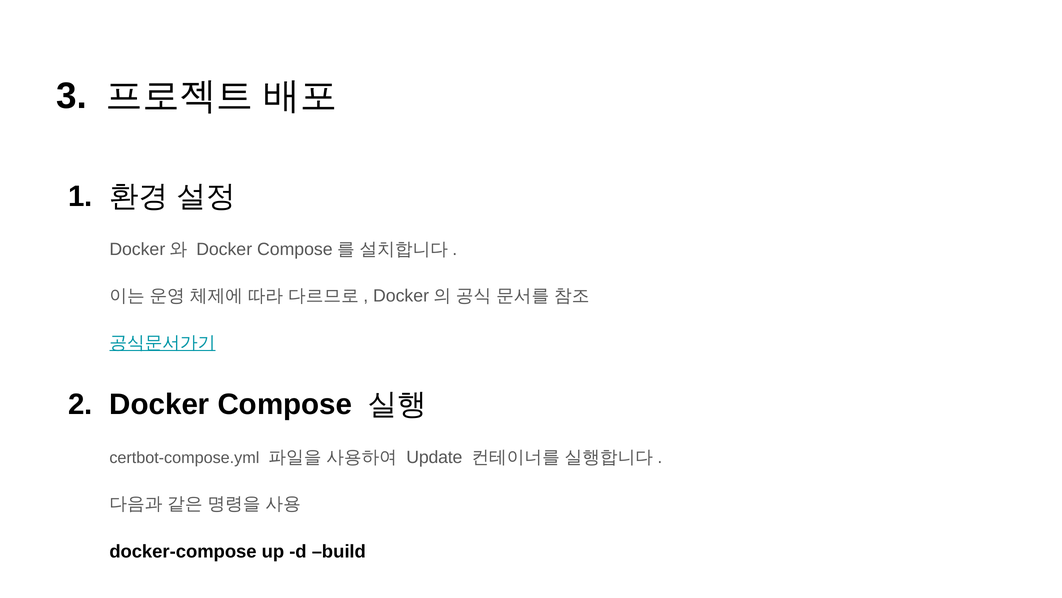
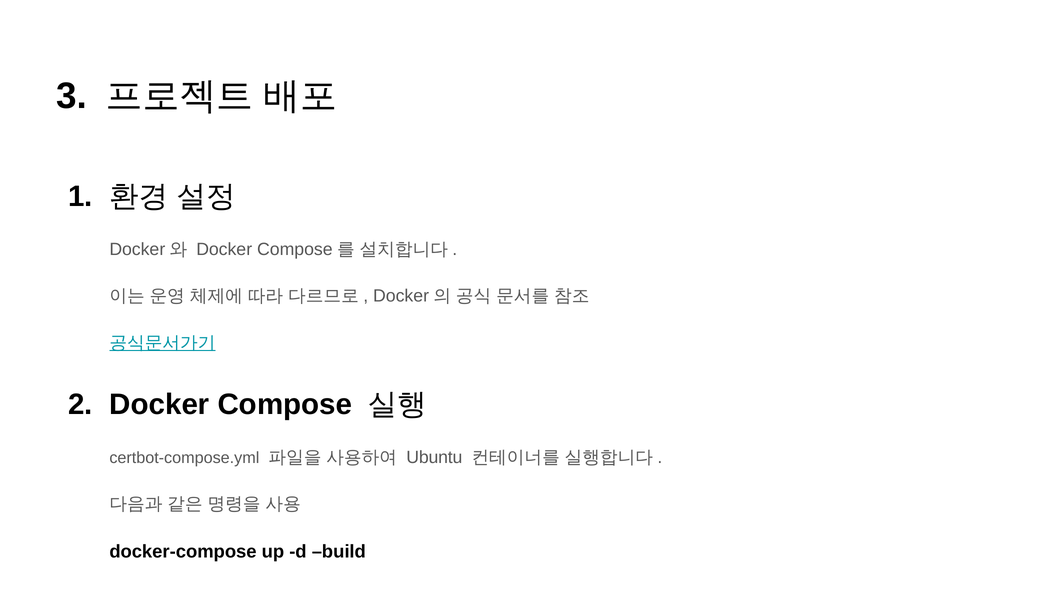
Update: Update -> Ubuntu (434, 457)
